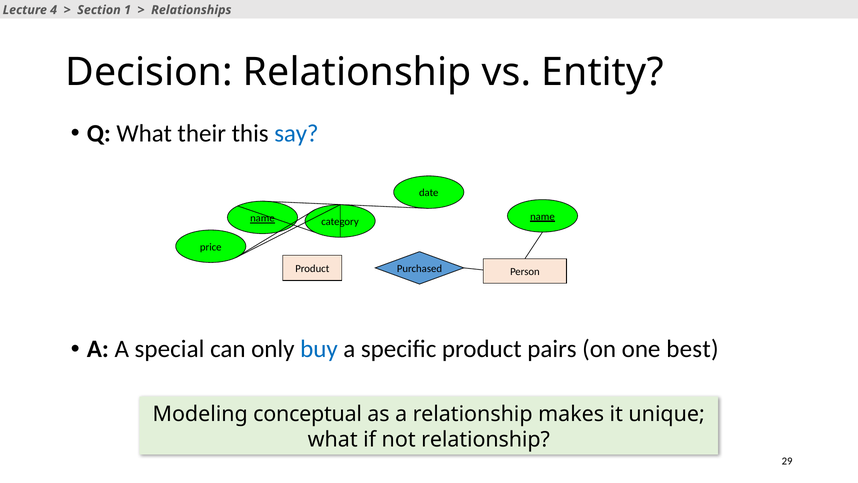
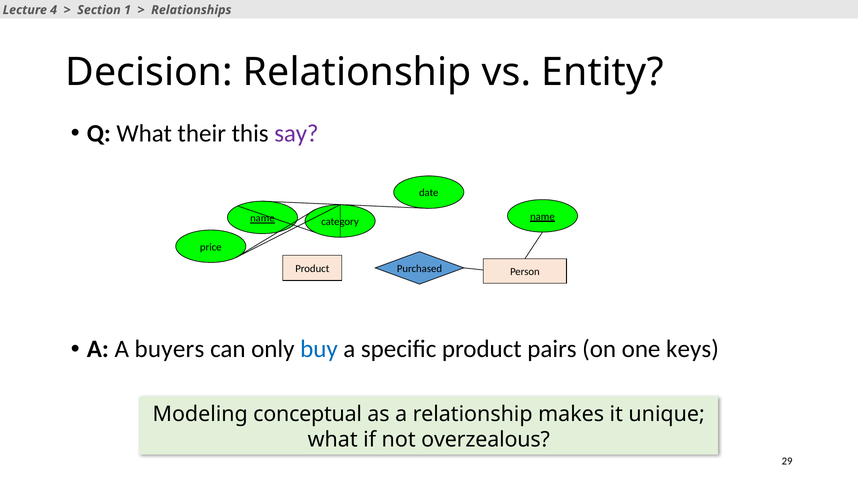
say colour: blue -> purple (296, 134)
special: special -> buyers (169, 349)
best: best -> keys (693, 349)
not relationship: relationship -> overzealous (486, 440)
